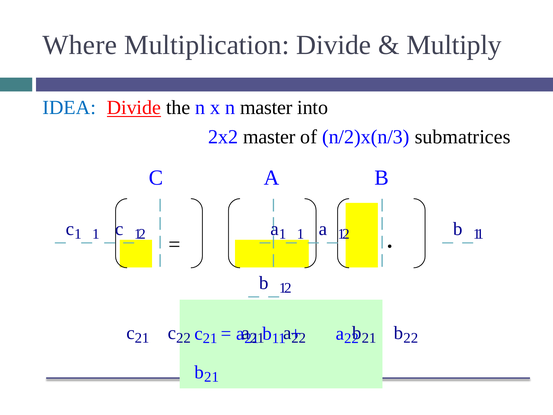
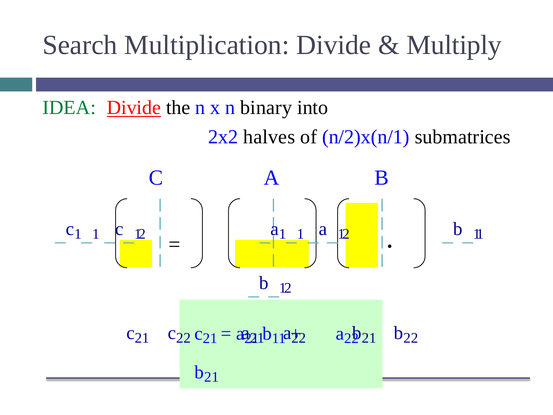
Where: Where -> Search (80, 45)
IDEA colour: blue -> green (69, 108)
n master: master -> binary (266, 108)
2x2 master: master -> halves (269, 137)
n/2)x(n/3: n/2)x(n/3 -> n/2)x(n/1 (366, 137)
